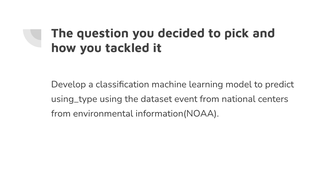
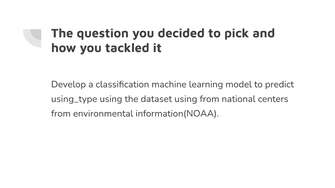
dataset event: event -> using (186, 99)
